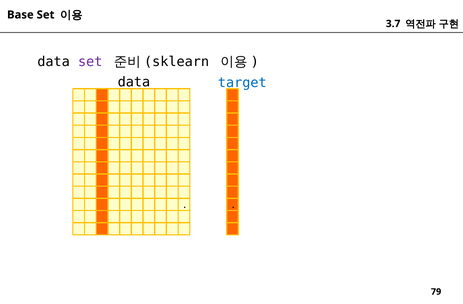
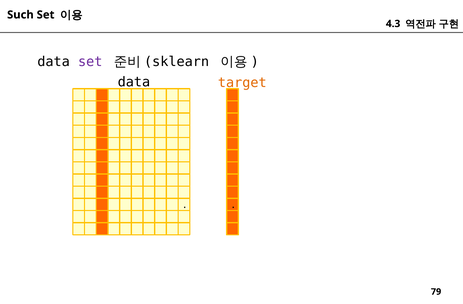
Base: Base -> Such (20, 15)
3.7: 3.7 -> 4.3 (393, 24)
target colour: blue -> orange (242, 83)
